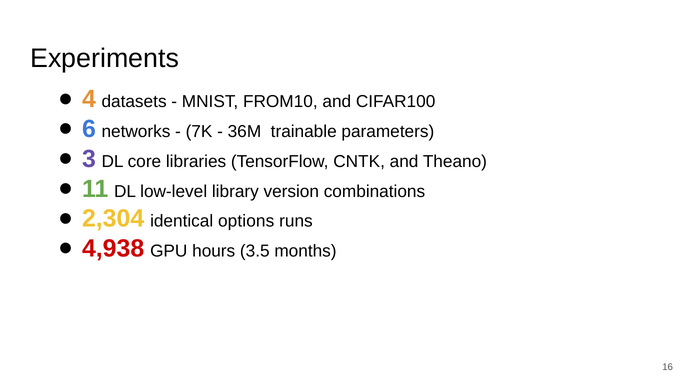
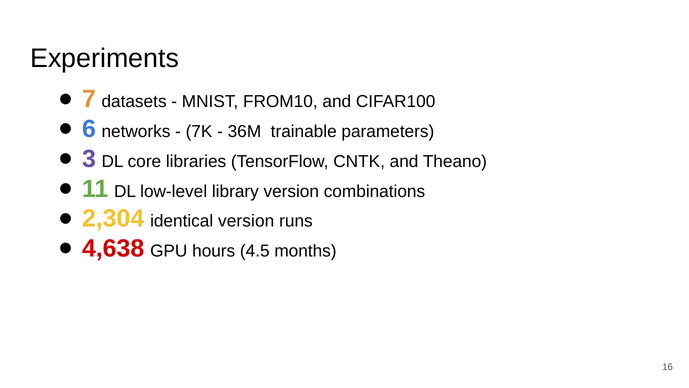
4: 4 -> 7 (89, 99)
identical options: options -> version (246, 221)
4,938: 4,938 -> 4,638 (113, 248)
3.5: 3.5 -> 4.5 (255, 251)
